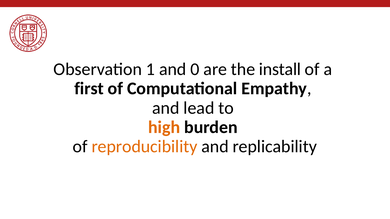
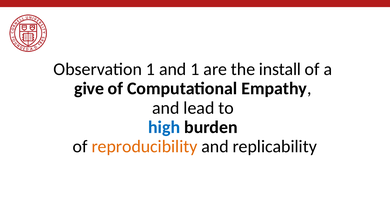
and 0: 0 -> 1 (195, 69)
first: first -> give (89, 89)
high colour: orange -> blue (164, 127)
